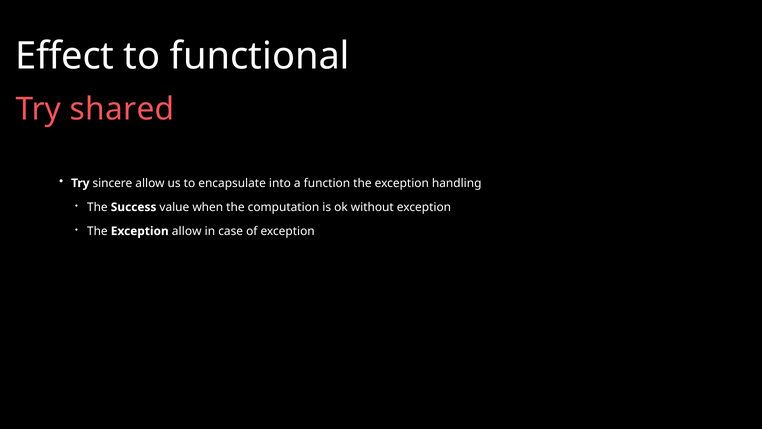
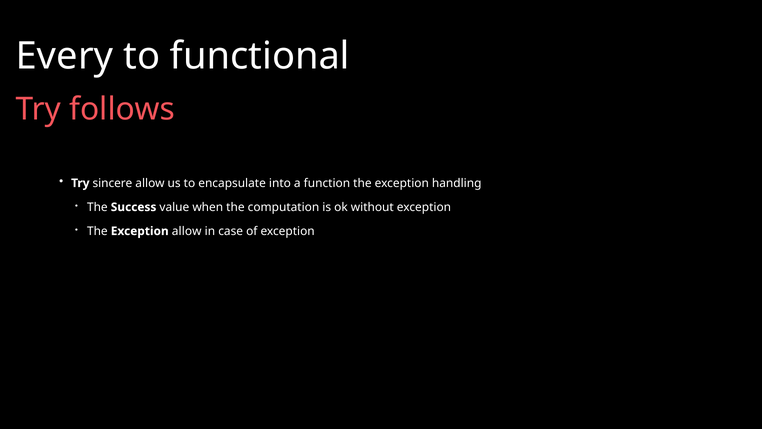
Effect: Effect -> Every (65, 56)
shared: shared -> follows (122, 109)
